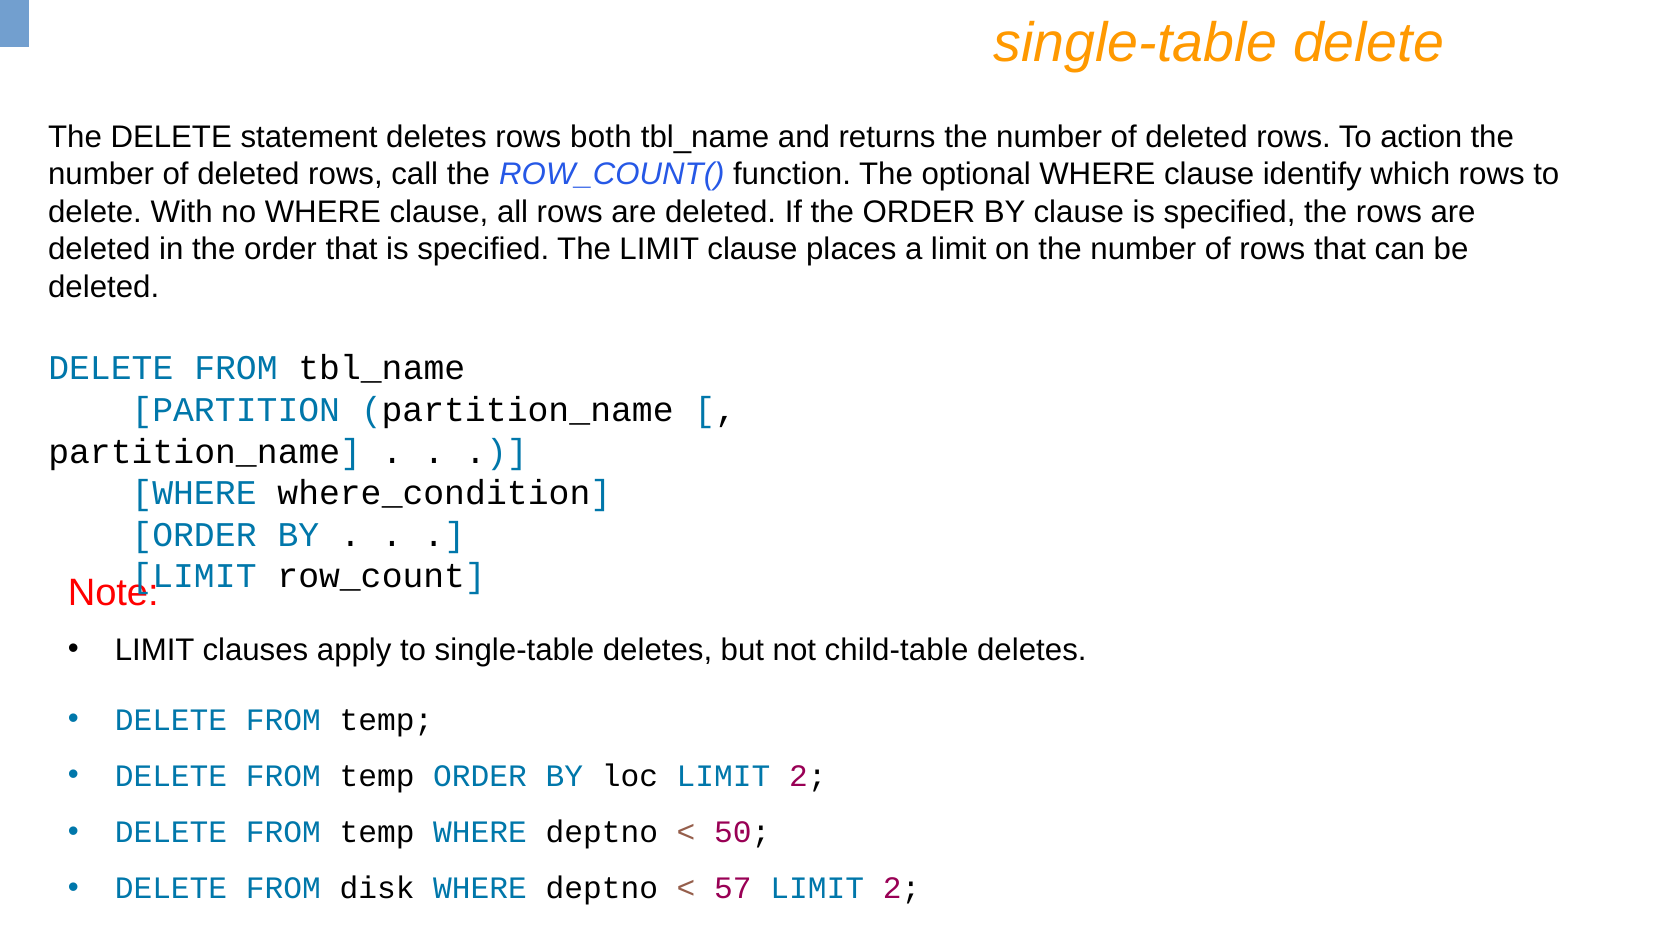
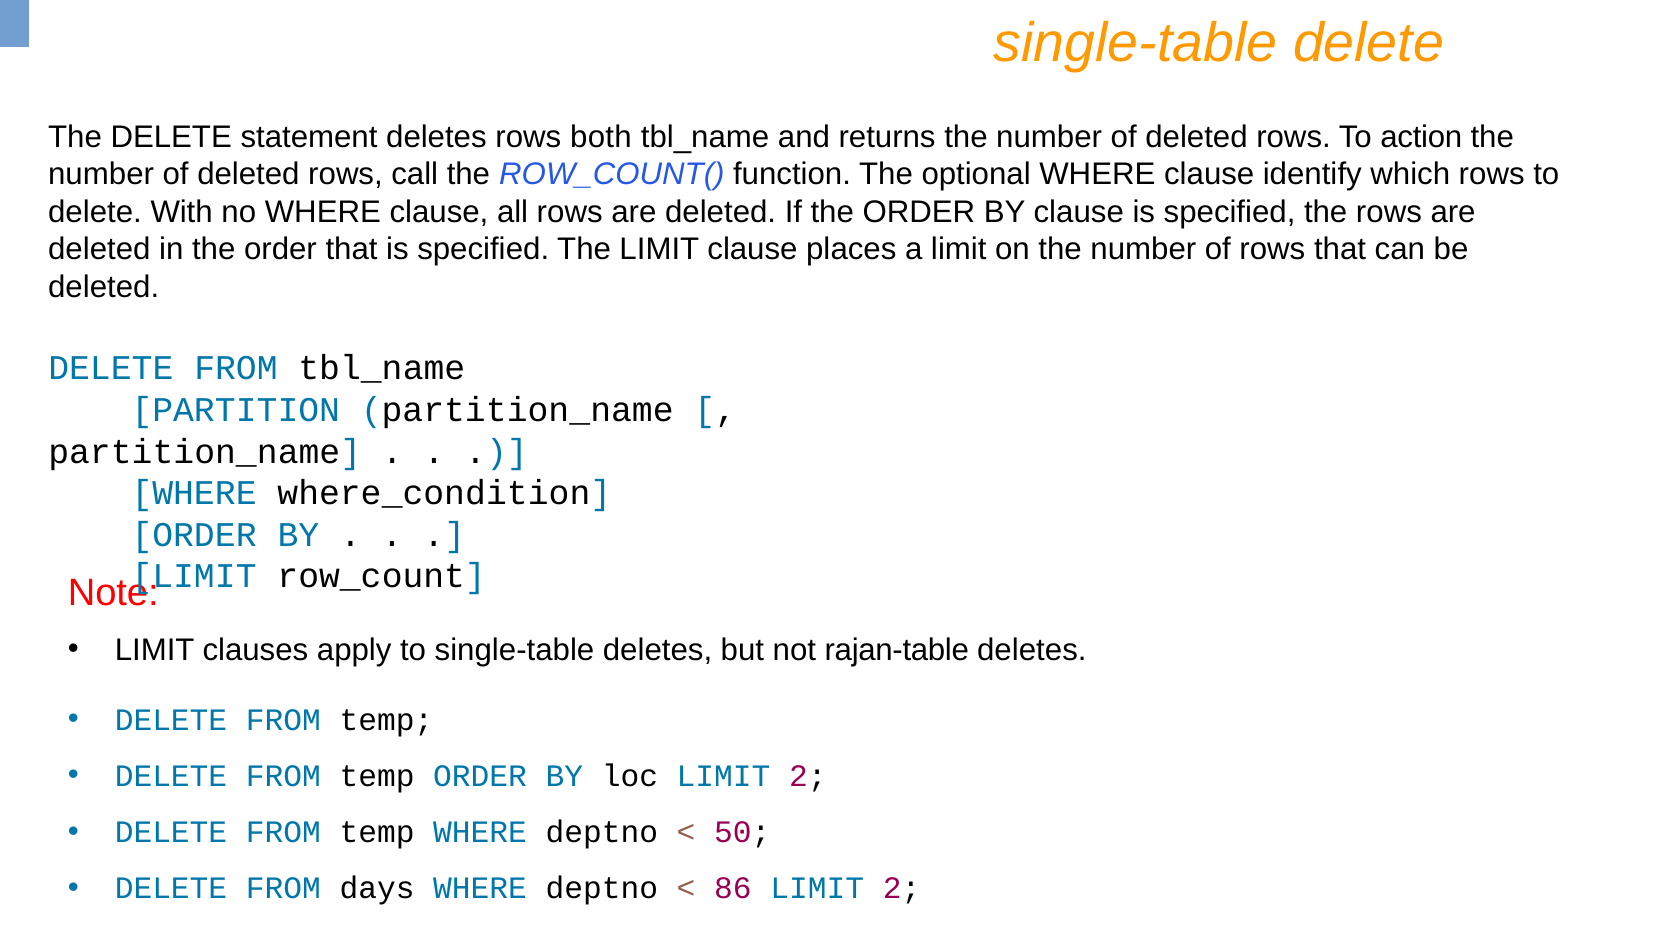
child-table: child-table -> rajan-table (897, 651)
disk: disk -> days (377, 889)
57: 57 -> 86 (733, 889)
